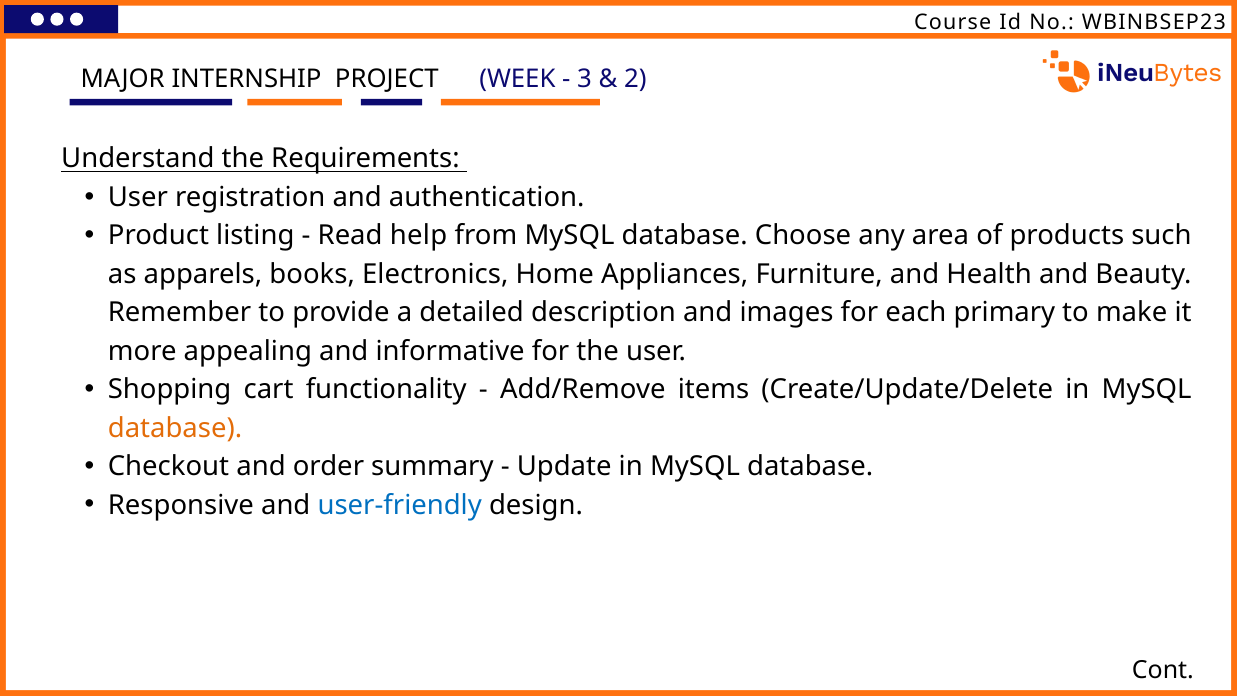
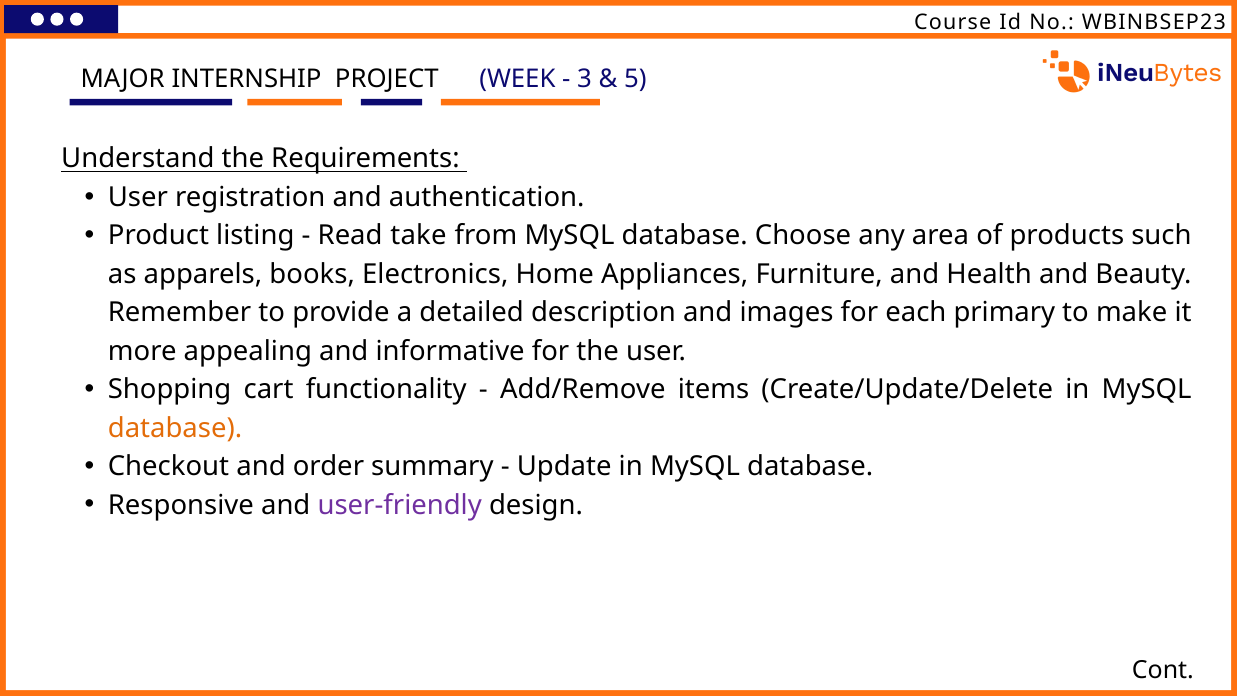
2: 2 -> 5 (635, 79)
help: help -> take (419, 236)
user-friendly colour: blue -> purple (400, 505)
